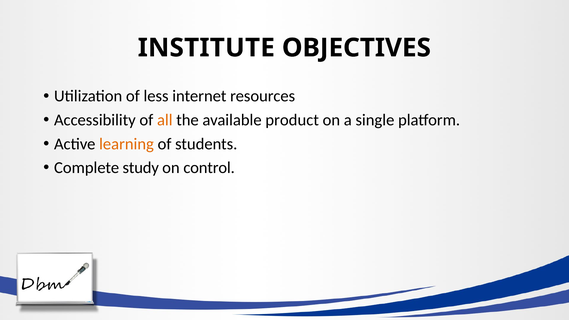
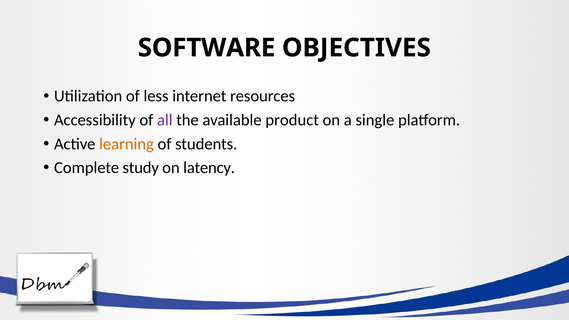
INSTITUTE: INSTITUTE -> SOFTWARE (207, 48)
all colour: orange -> purple (165, 120)
control: control -> latency (209, 168)
